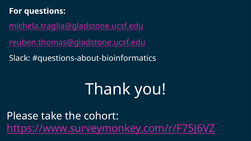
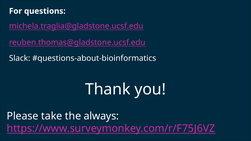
cohort: cohort -> always (101, 116)
